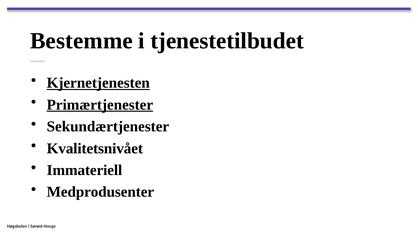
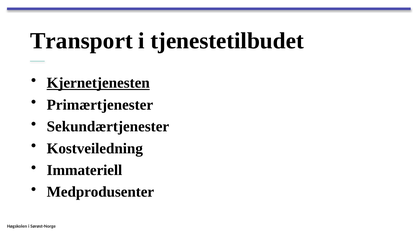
Bestemme: Bestemme -> Transport (81, 41)
Primærtjenester underline: present -> none (100, 105)
Kvalitetsnivået: Kvalitetsnivået -> Kostveiledning (95, 148)
